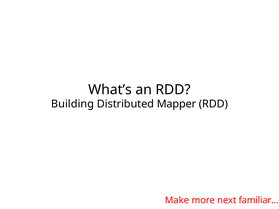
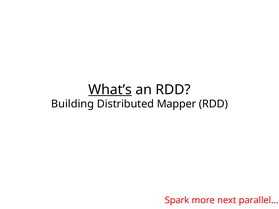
What’s underline: none -> present (110, 90)
Make: Make -> Spark (177, 201)
familiar…: familiar… -> parallel… (259, 201)
